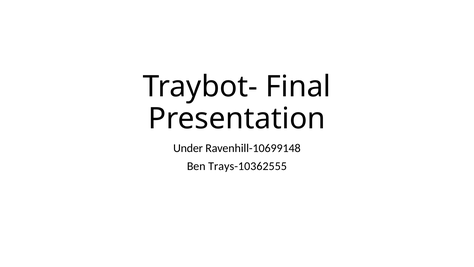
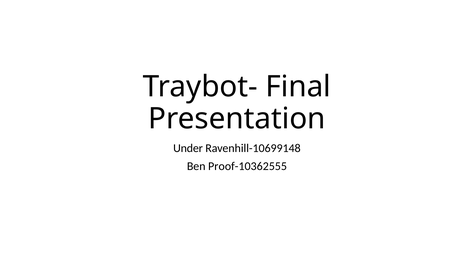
Trays-10362555: Trays-10362555 -> Proof-10362555 (248, 166)
